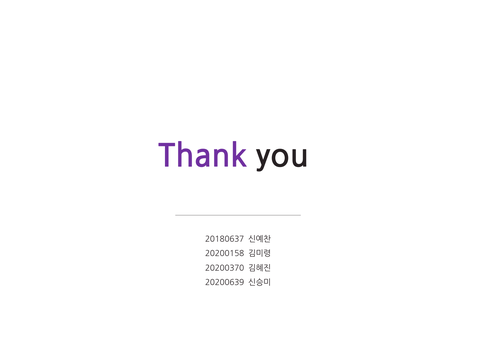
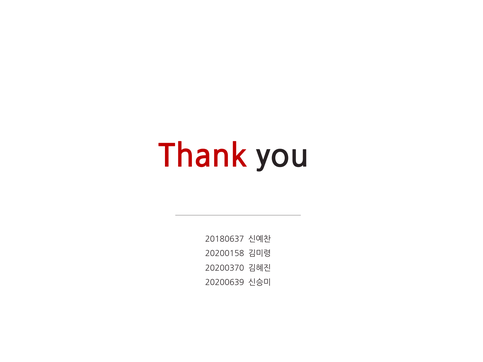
Thank colour: purple -> red (203, 156)
